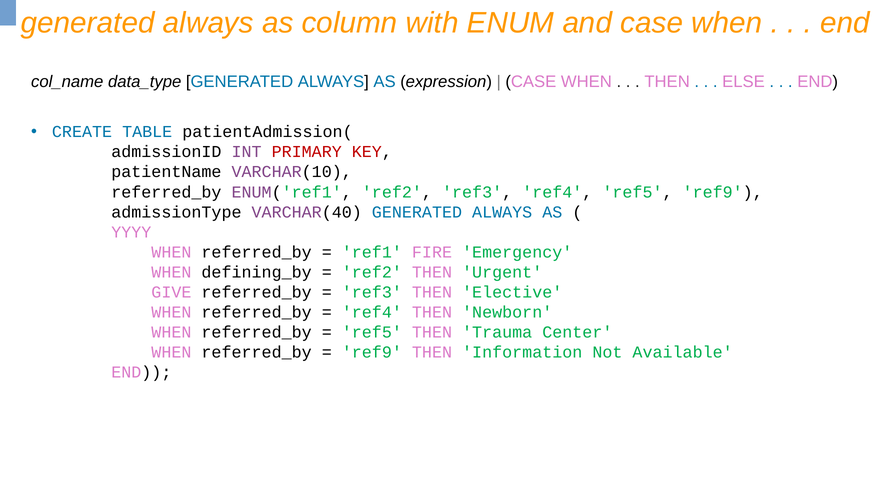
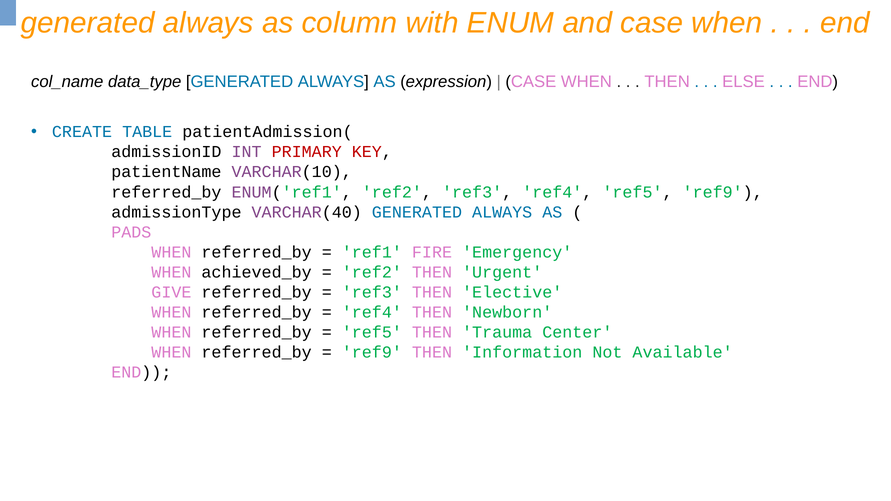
YYYY: YYYY -> PADS (131, 232)
defining_by: defining_by -> achieved_by (257, 272)
